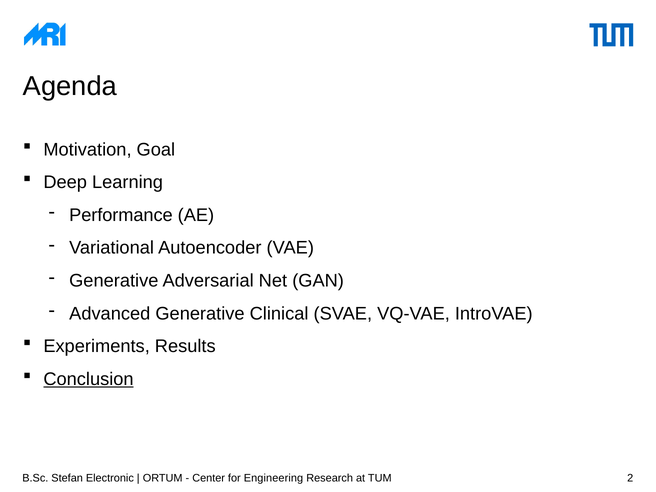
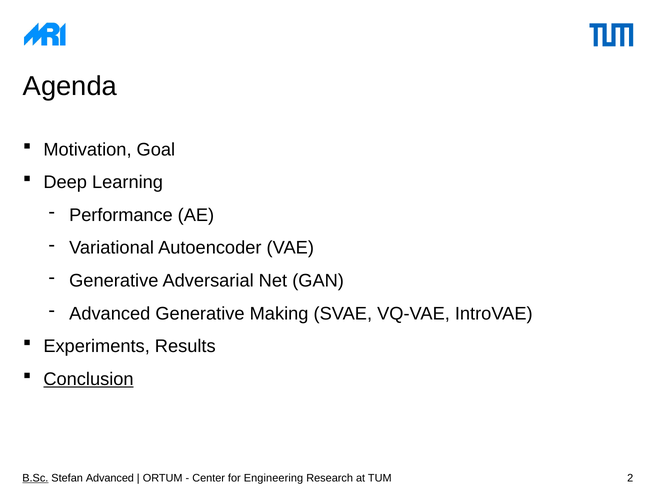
Clinical: Clinical -> Making (279, 314)
B.Sc underline: none -> present (35, 478)
Stefan Electronic: Electronic -> Advanced (110, 478)
